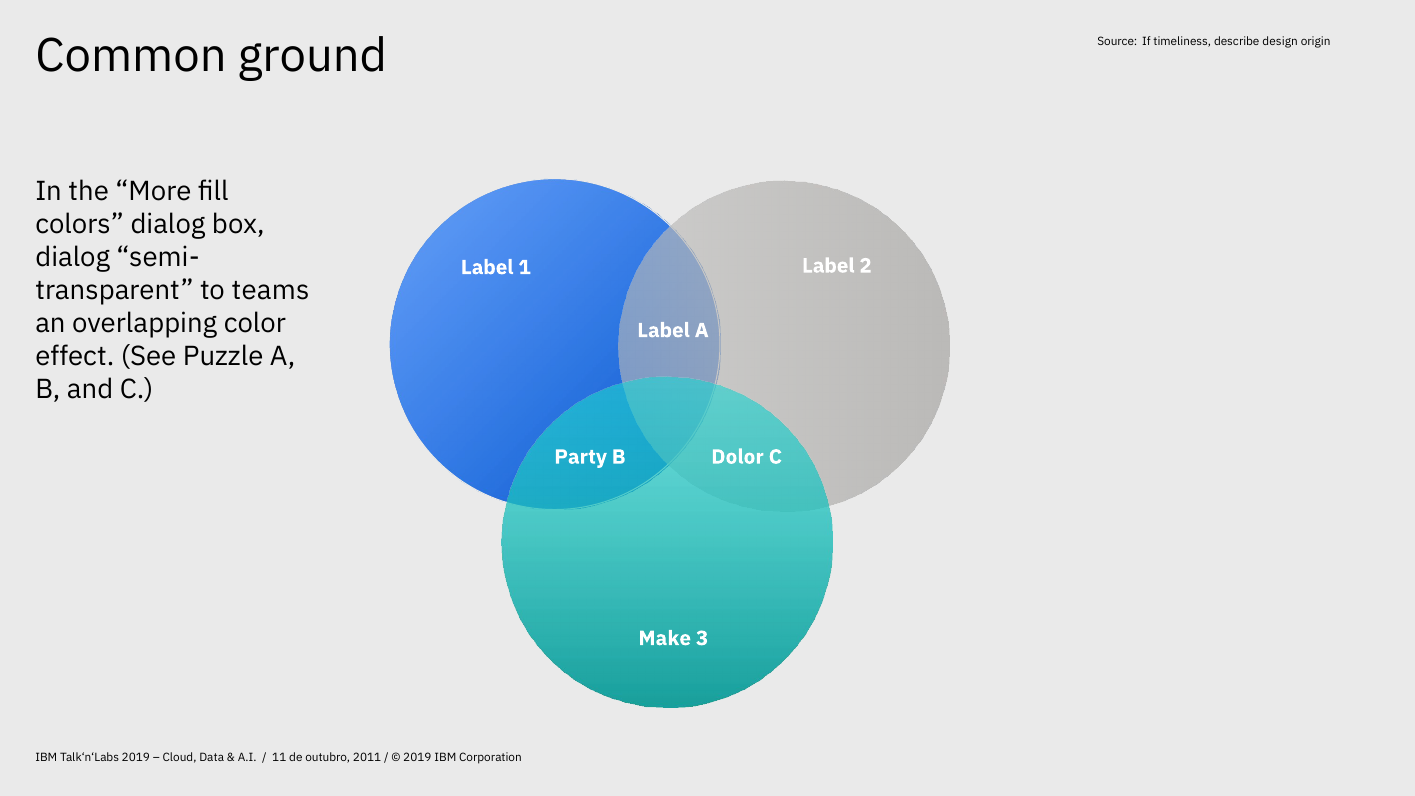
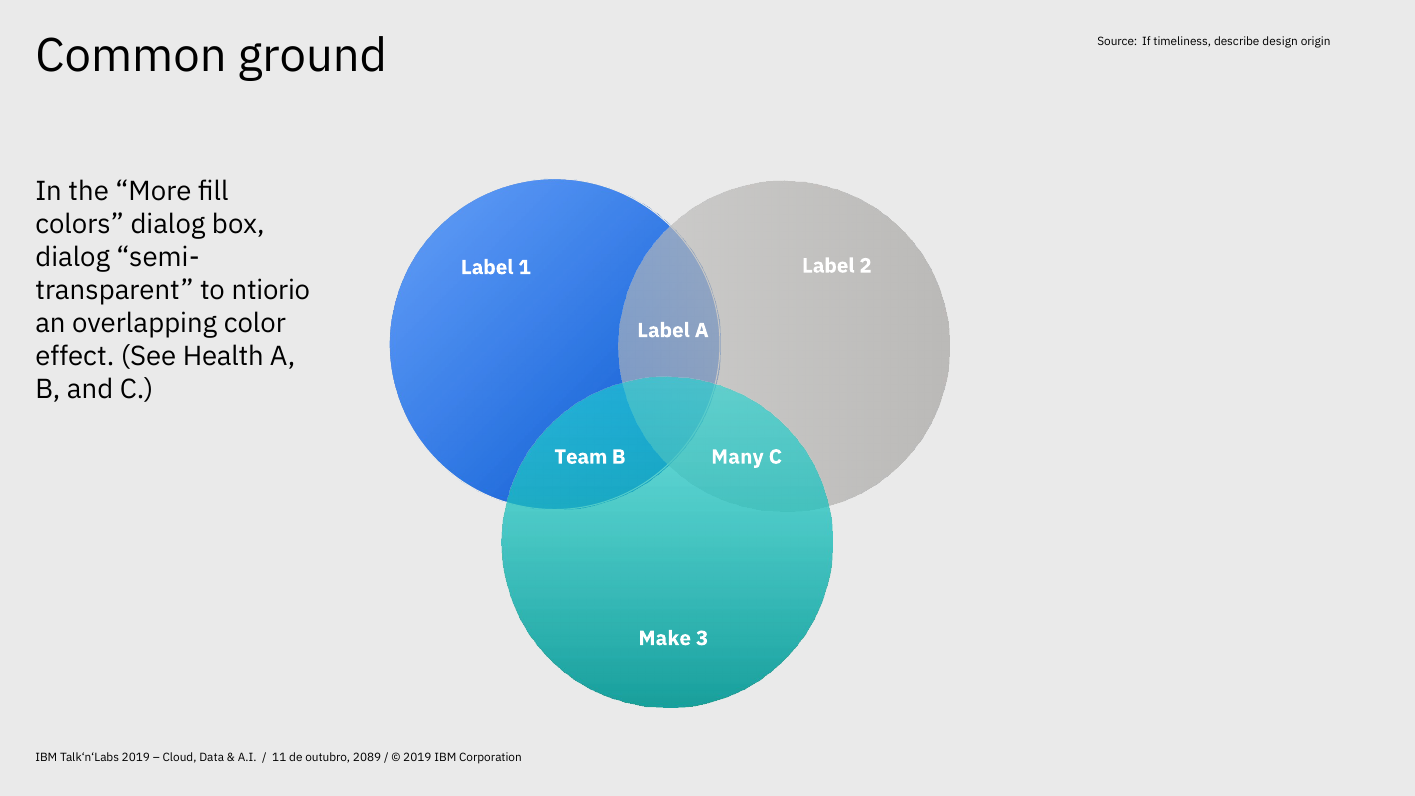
teams: teams -> ntiorio (271, 290)
Puzzle: Puzzle -> Health (223, 356)
Party: Party -> Team (581, 457)
Dolor: Dolor -> Many (737, 457)
2011: 2011 -> 2089 (367, 758)
